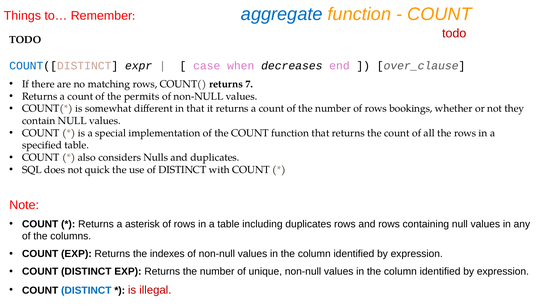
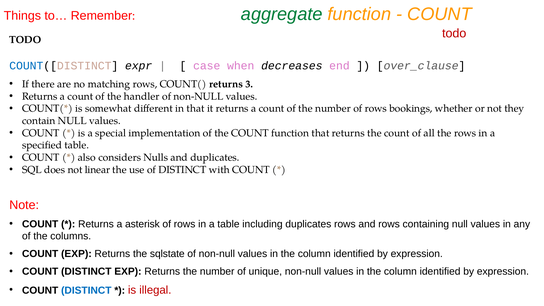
aggregate colour: blue -> green (282, 14)
7: 7 -> 3 (249, 84)
permits: permits -> handler (142, 96)
quick: quick -> linear (97, 170)
indexes: indexes -> sqlstate (167, 254)
